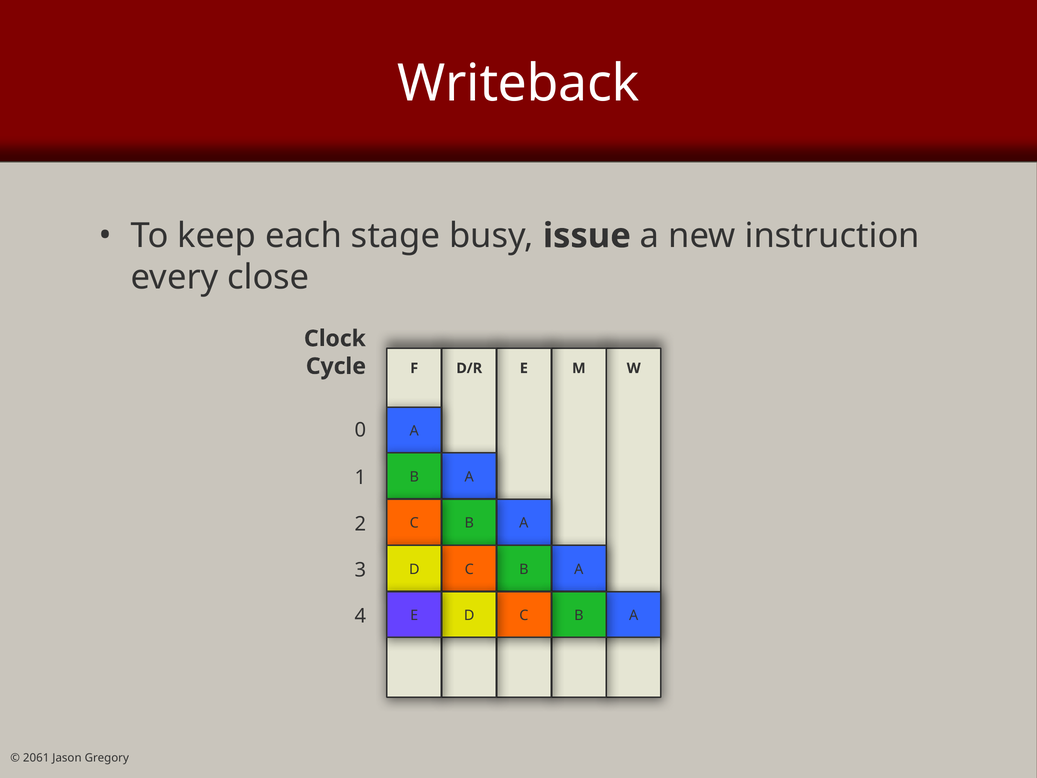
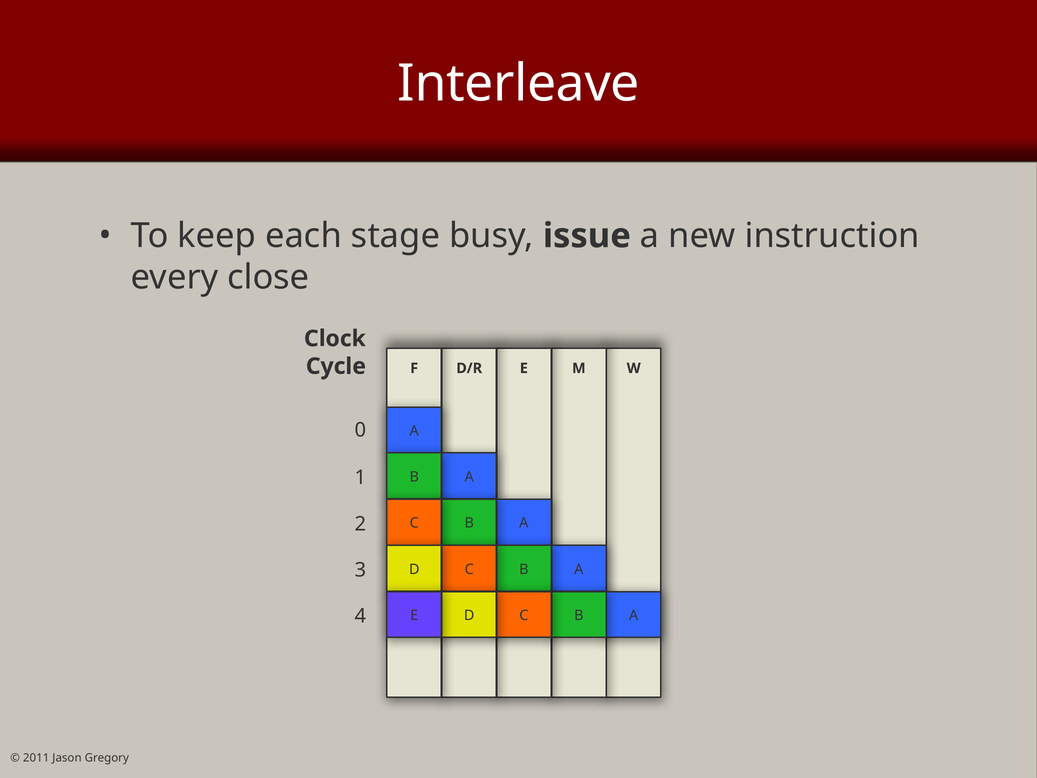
Writeback: Writeback -> Interleave (519, 83)
2061: 2061 -> 2011 (36, 758)
